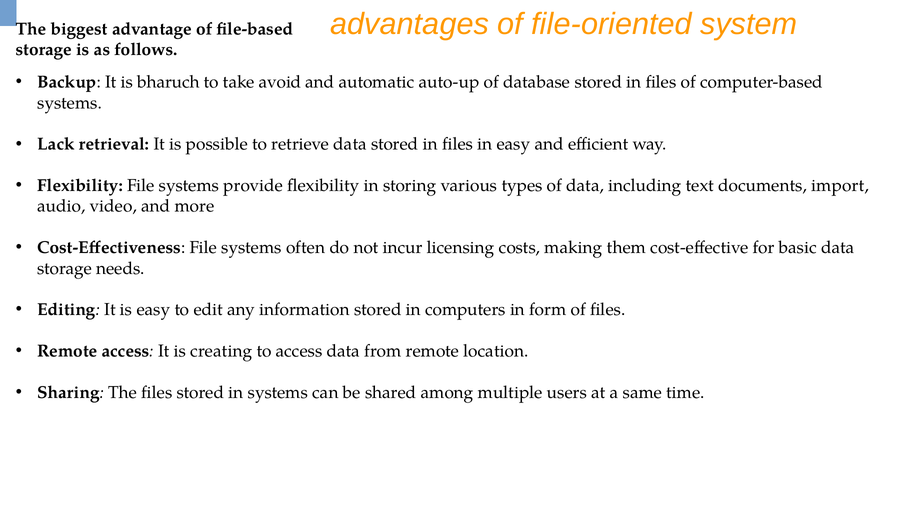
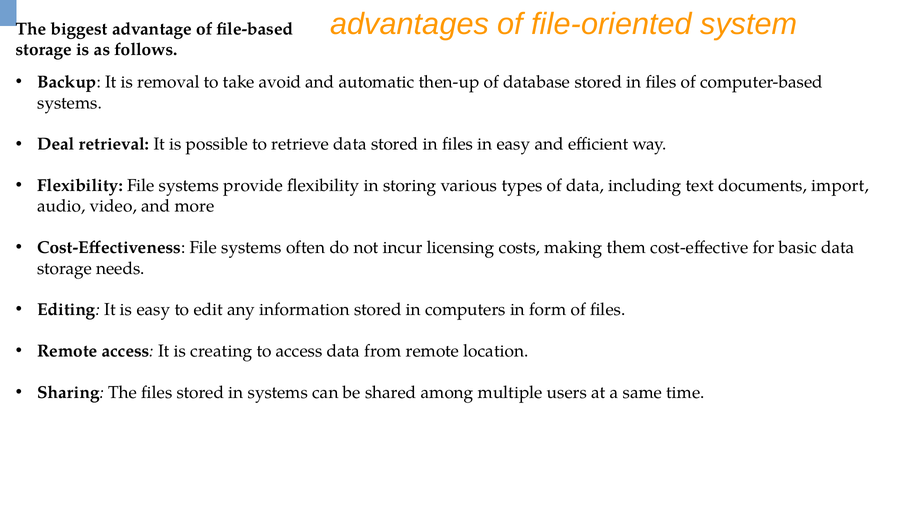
bharuch: bharuch -> removal (169, 82)
auto-up: auto-up -> then-up (449, 82)
Lack: Lack -> Deal (56, 144)
